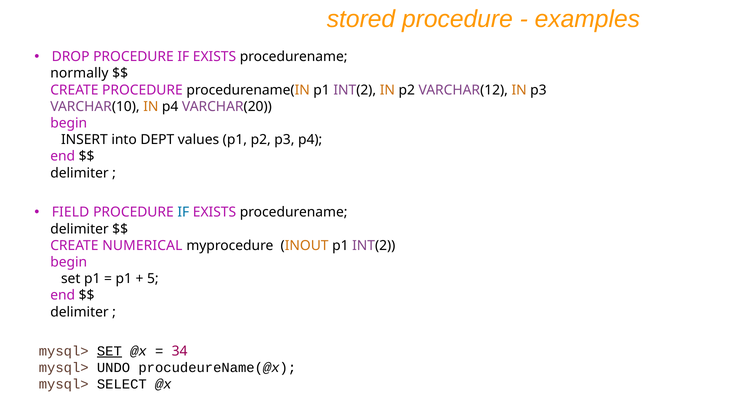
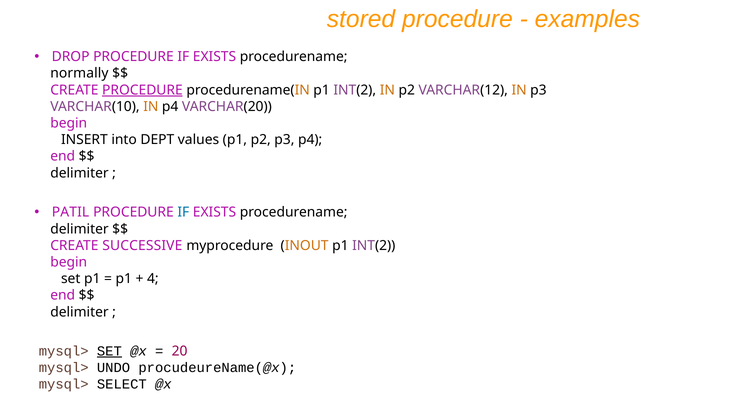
PROCEDURE underline: none -> present (142, 90)
FIELD: FIELD -> PATIL (71, 212)
NUMERICAL: NUMERICAL -> SUCCESSIVE (142, 246)
5: 5 -> 4 (153, 279)
34: 34 -> 20 (180, 351)
